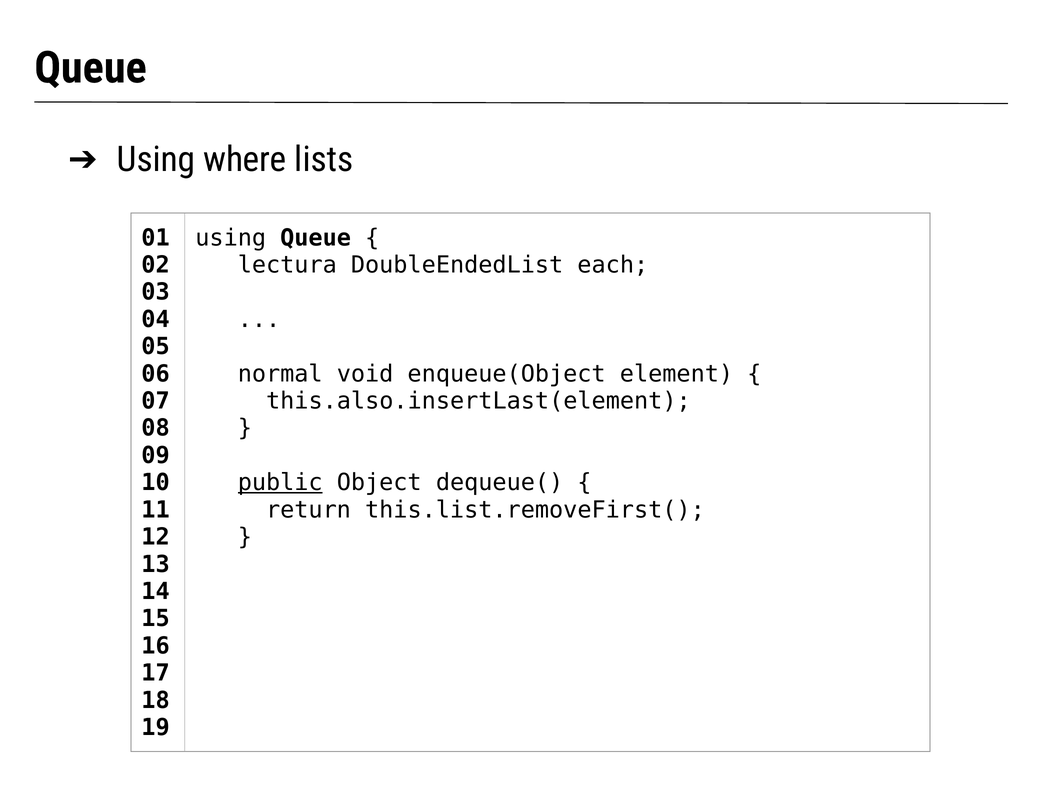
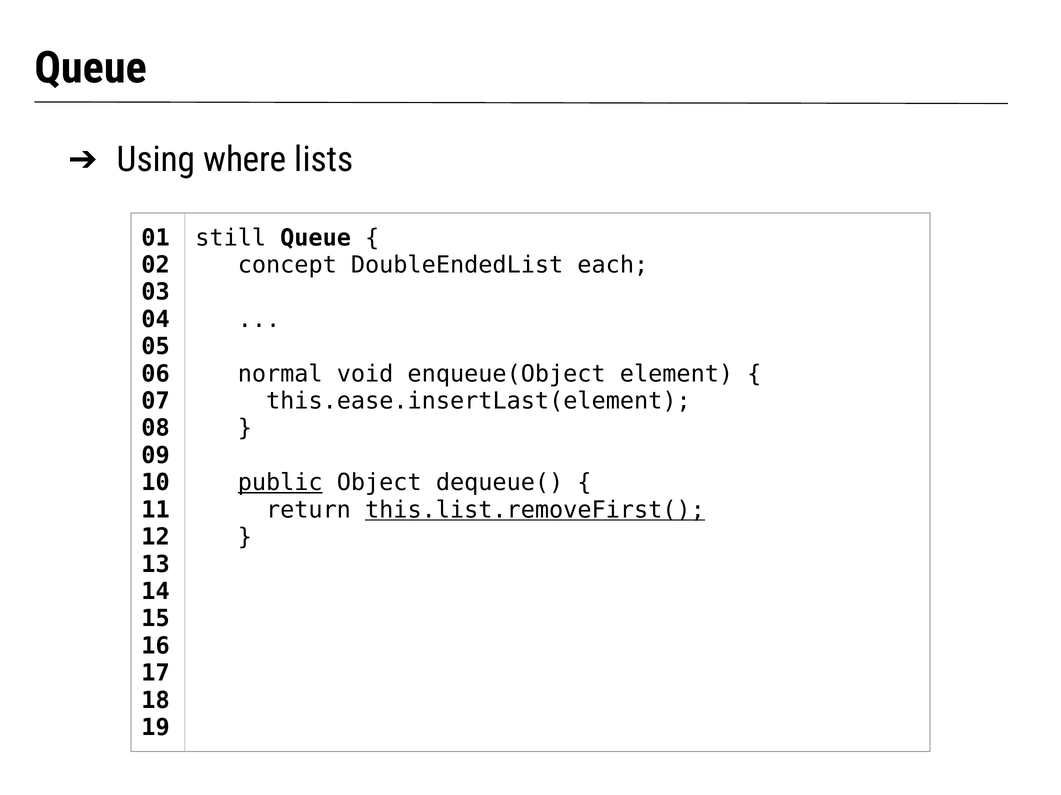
using: using -> still (231, 238)
lectura: lectura -> concept (287, 265)
this.also.insertLast(element: this.also.insertLast(element -> this.ease.insertLast(element (478, 401)
this.list.removeFirst( underline: none -> present (535, 510)
